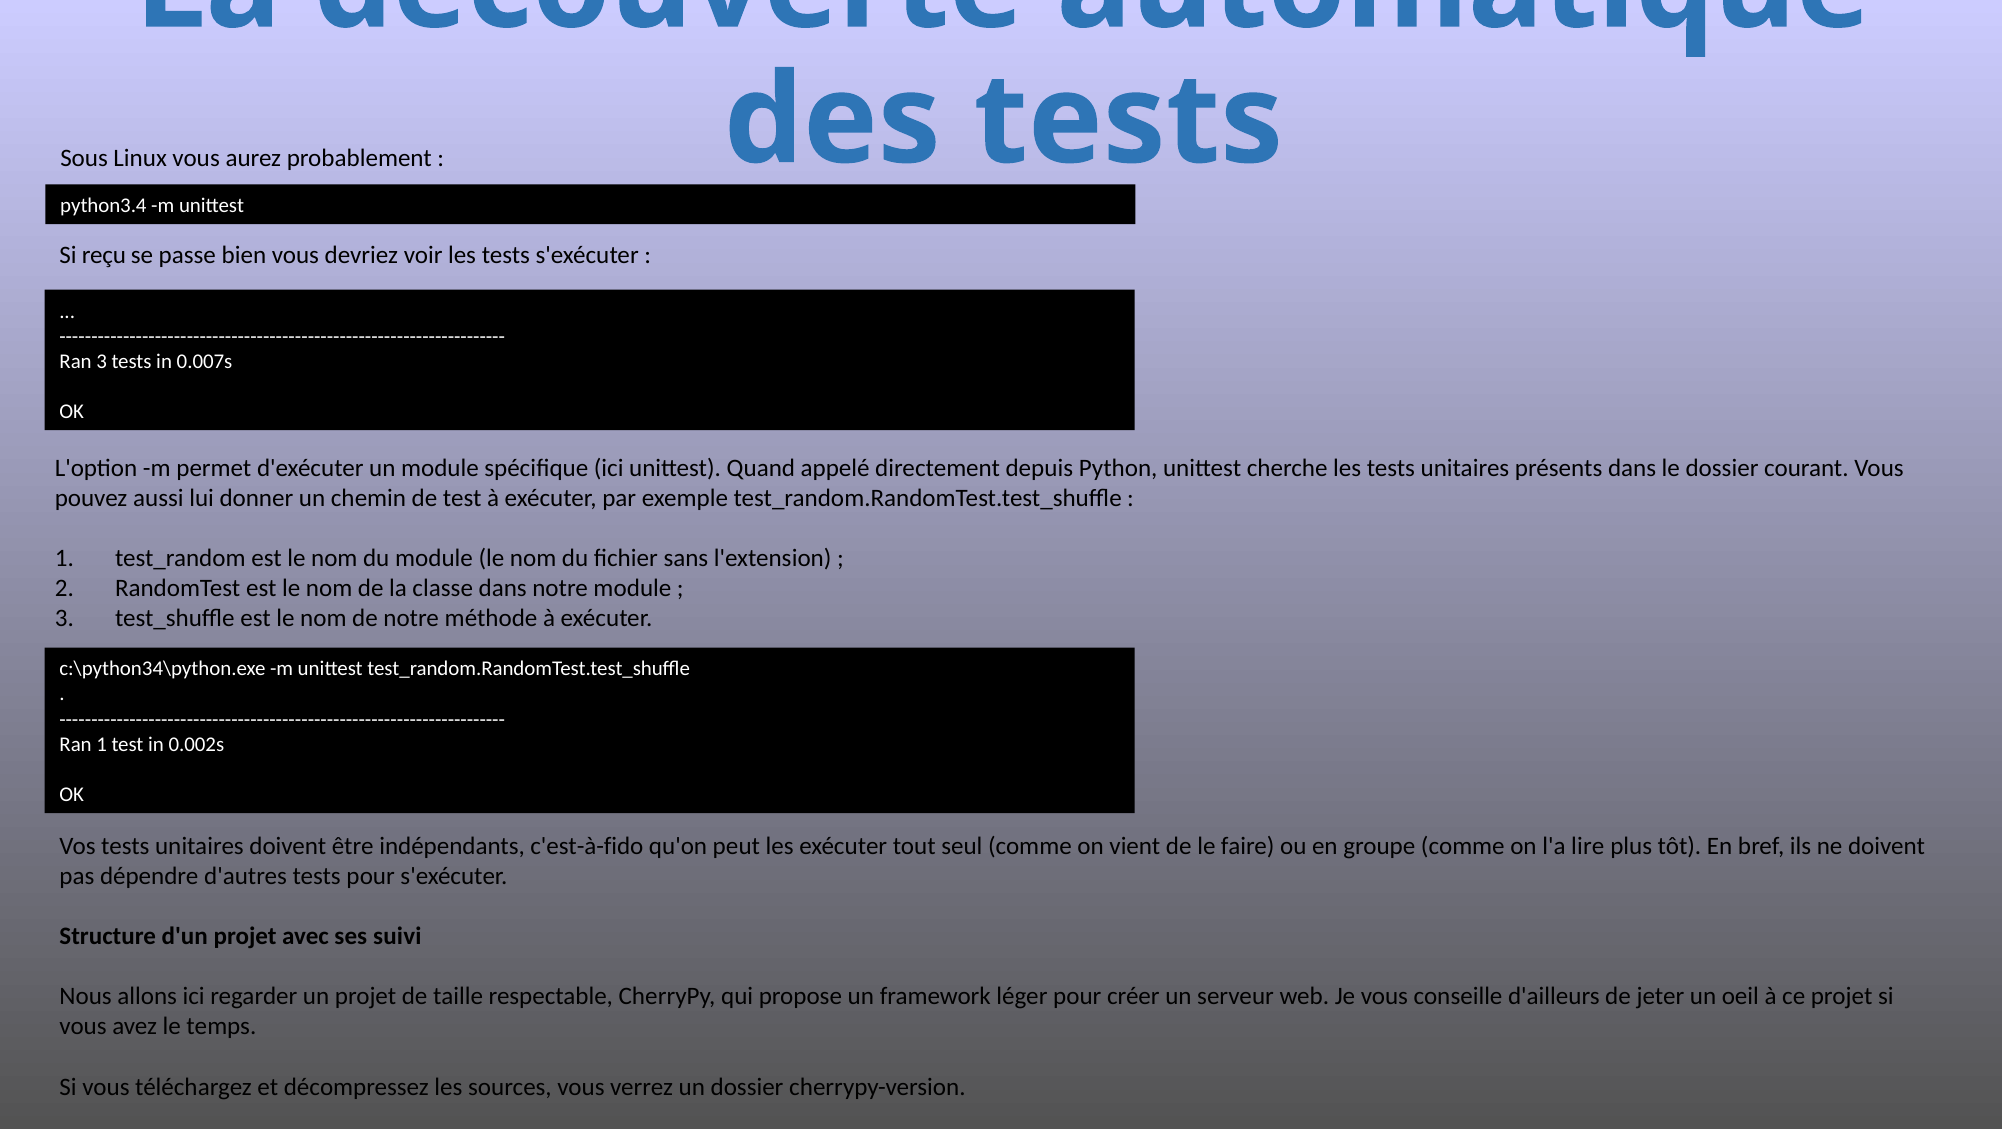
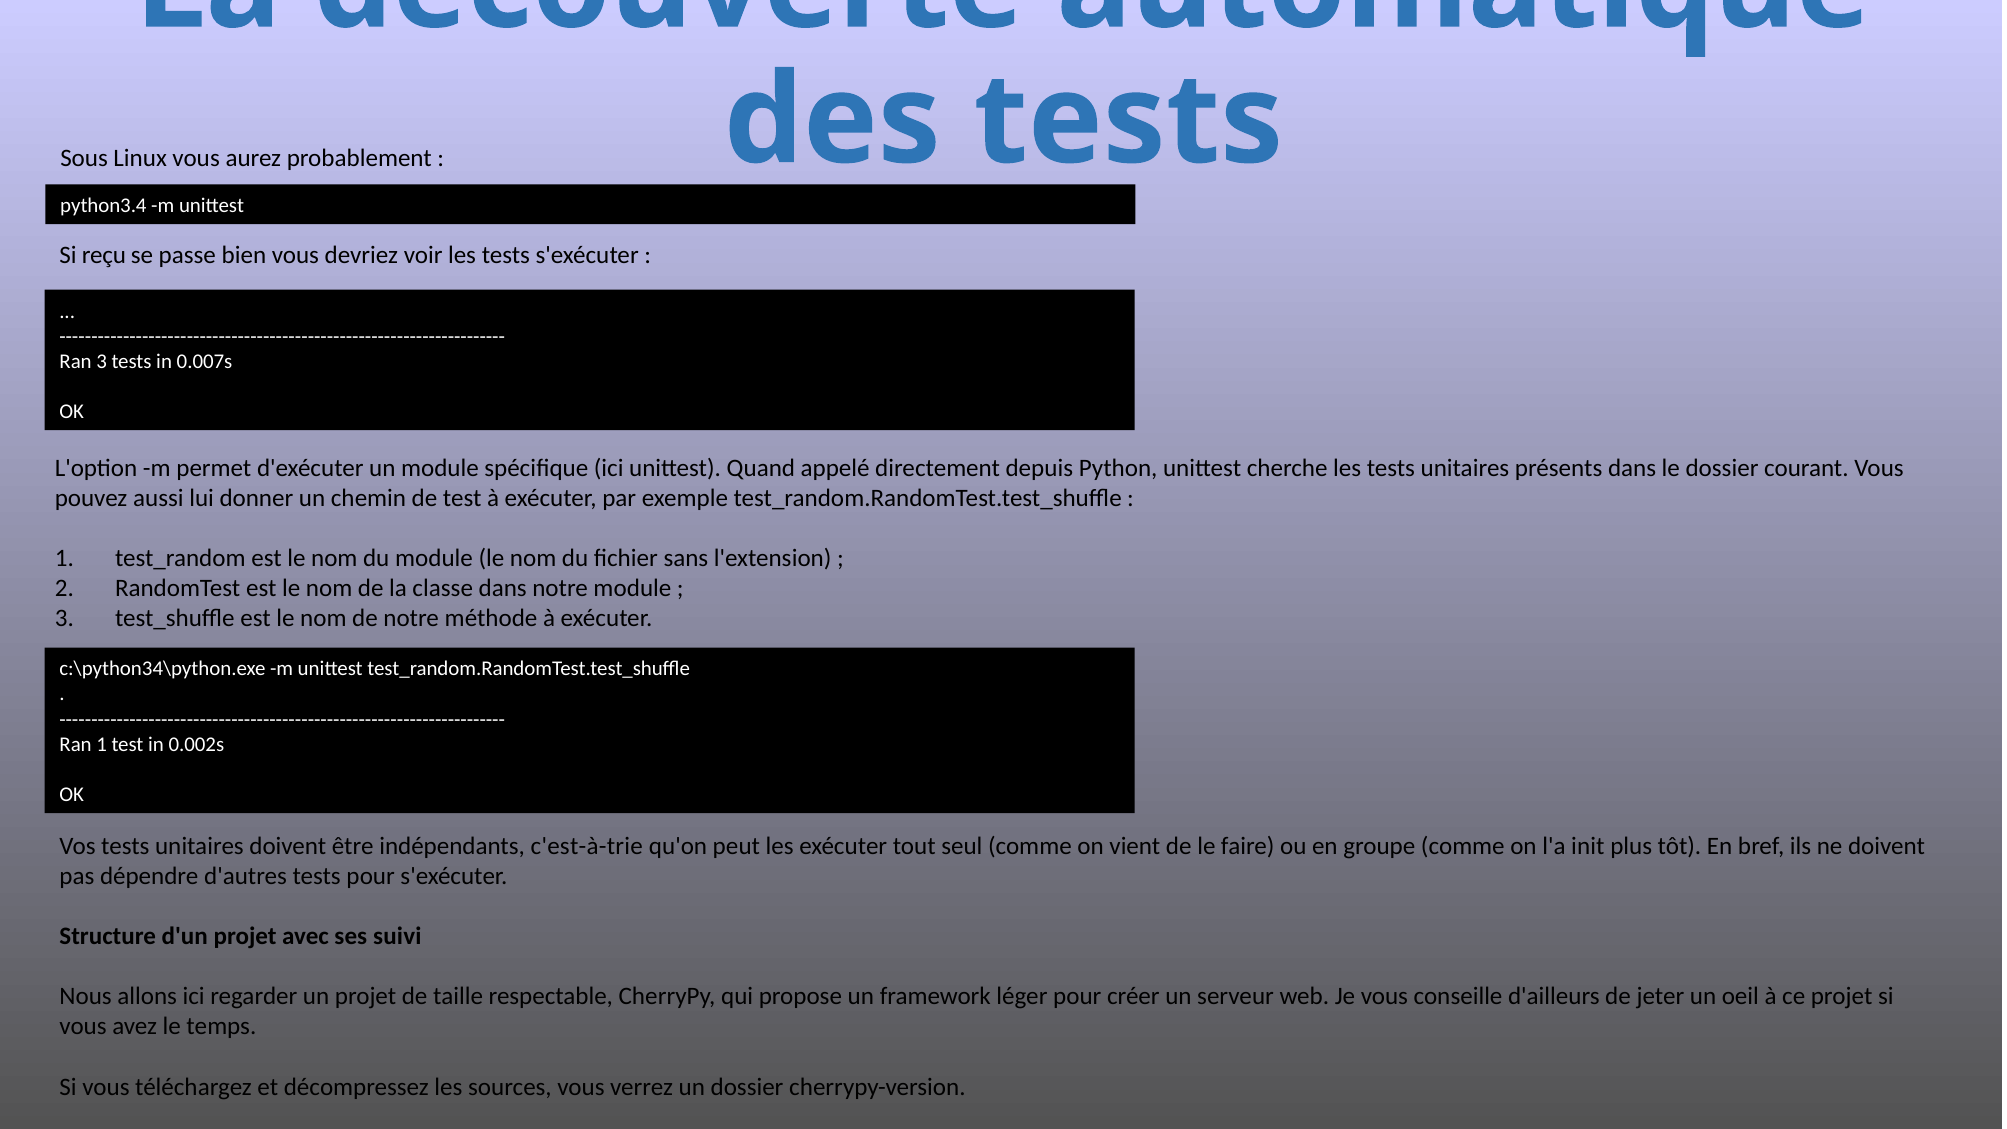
c'est-à-fido: c'est-à-fido -> c'est-à-trie (587, 846)
lire: lire -> init (1588, 846)
